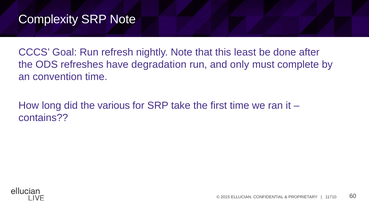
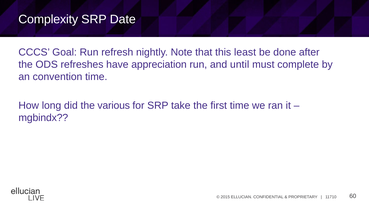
SRP Note: Note -> Date (123, 19)
degradation: degradation -> appreciation (159, 65)
only: only -> until (240, 65)
contains: contains -> mgbindx (43, 118)
